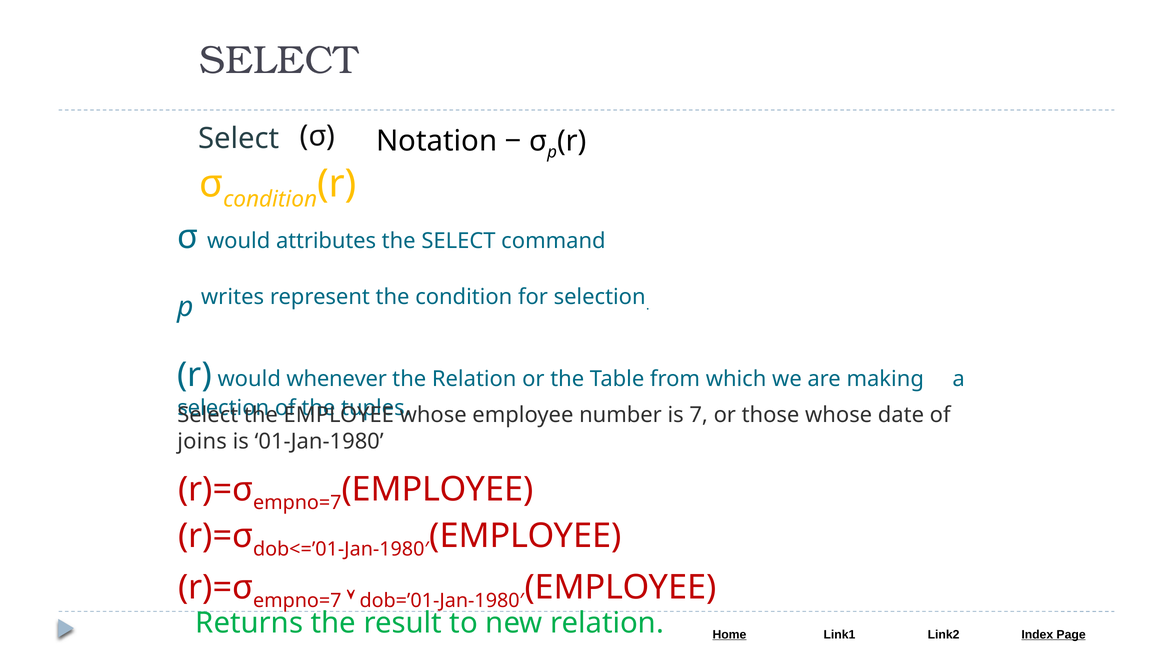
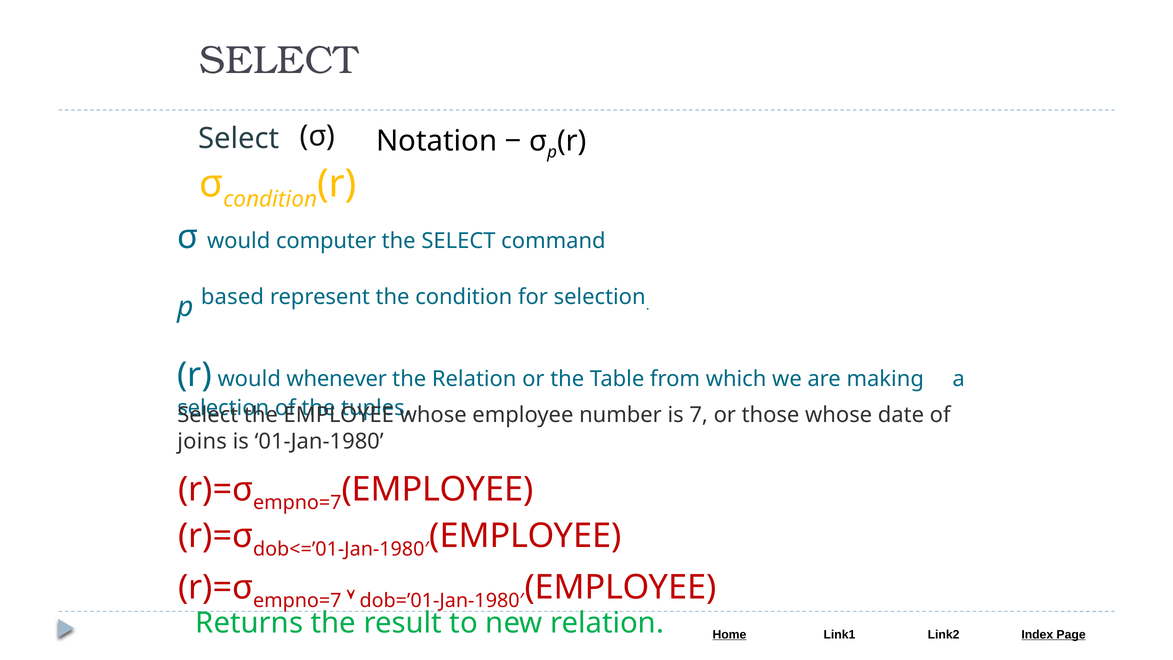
attributes: attributes -> computer (326, 241)
writes: writes -> based (232, 297)
